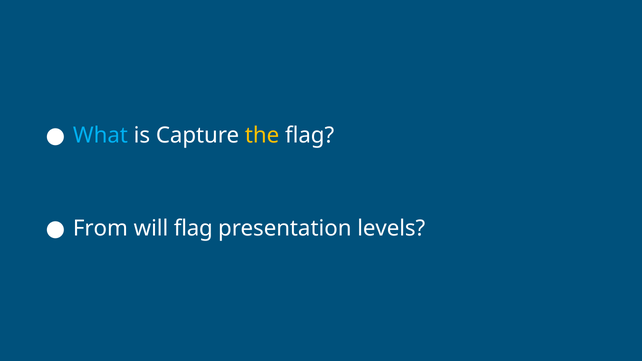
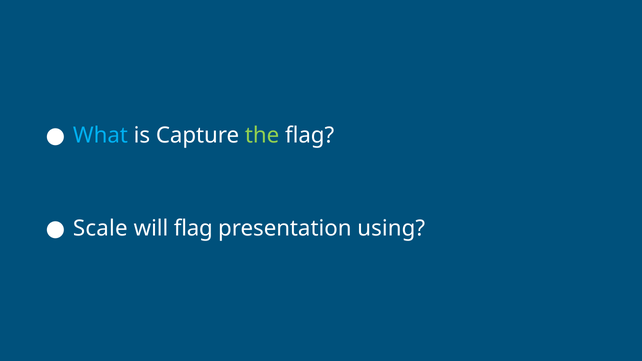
the colour: yellow -> light green (262, 135)
From: From -> Scale (100, 228)
levels: levels -> using (391, 228)
